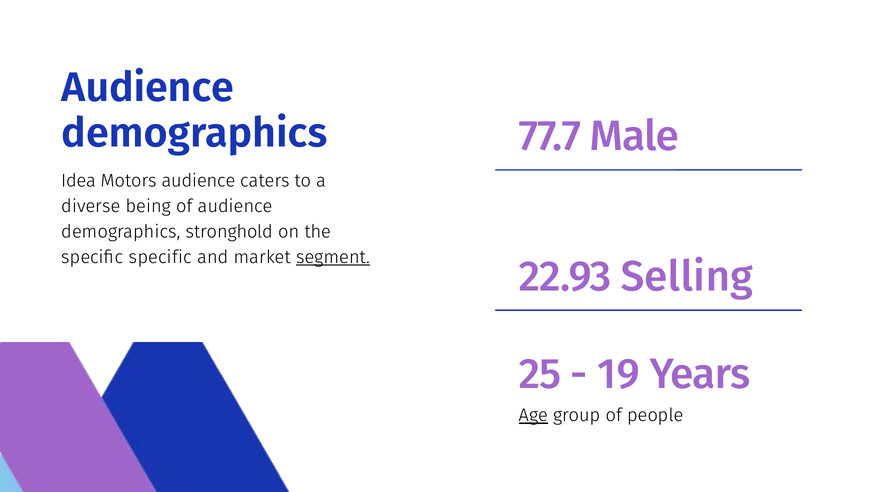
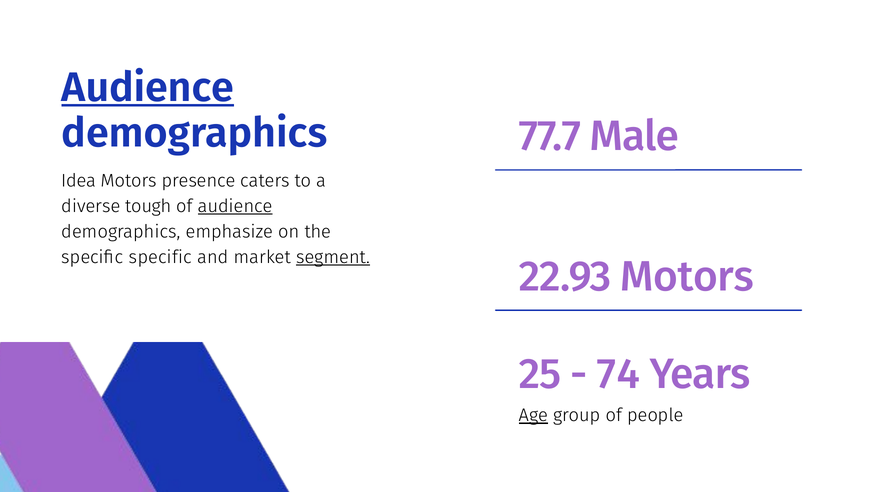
Audience underline: none -> present (148, 87)
Motors audience: audience -> presence (199, 180)
being: being -> tough (148, 206)
audience underline: none -> present (235, 206)
stronghold: stronghold -> emphasize (229, 231)
22.93 Selling: Selling -> Motors (687, 276)
19: 19 -> 74 (618, 374)
